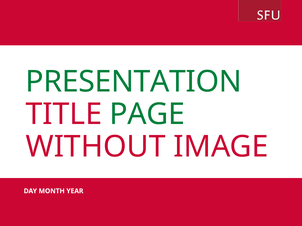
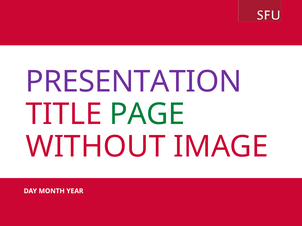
PRESENTATION colour: green -> purple (134, 82)
